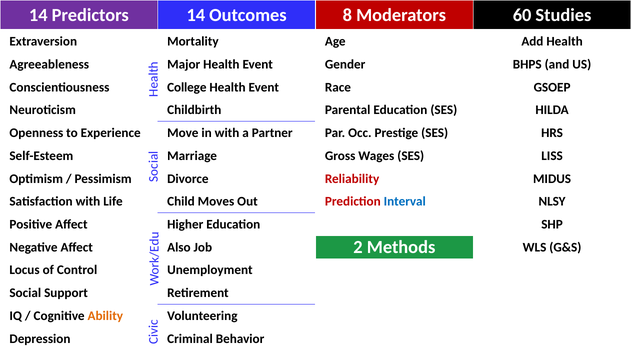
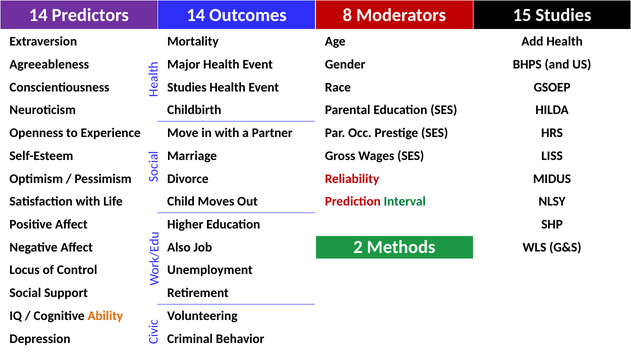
60: 60 -> 15 (522, 15)
Conscientiousness College: College -> Studies (187, 87)
Interval colour: blue -> green (405, 202)
